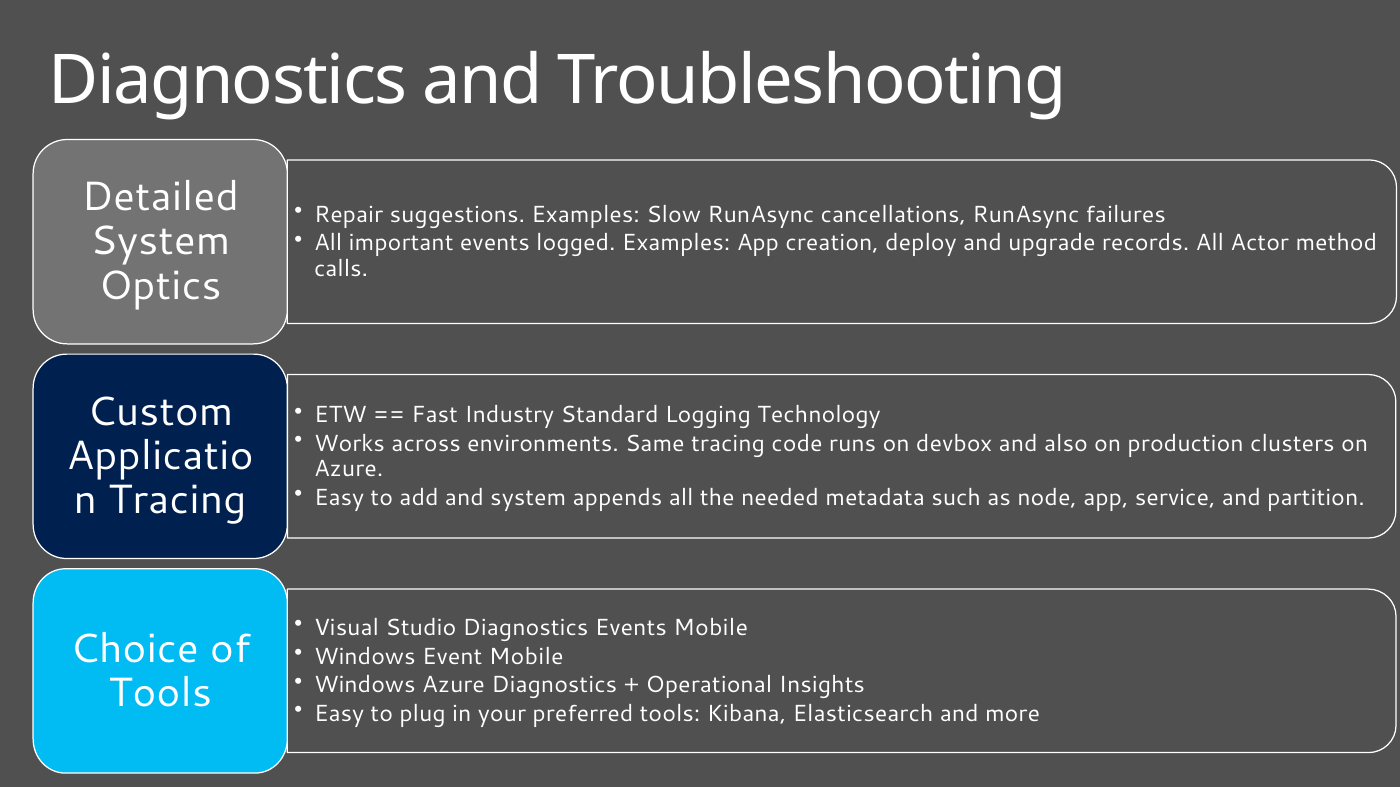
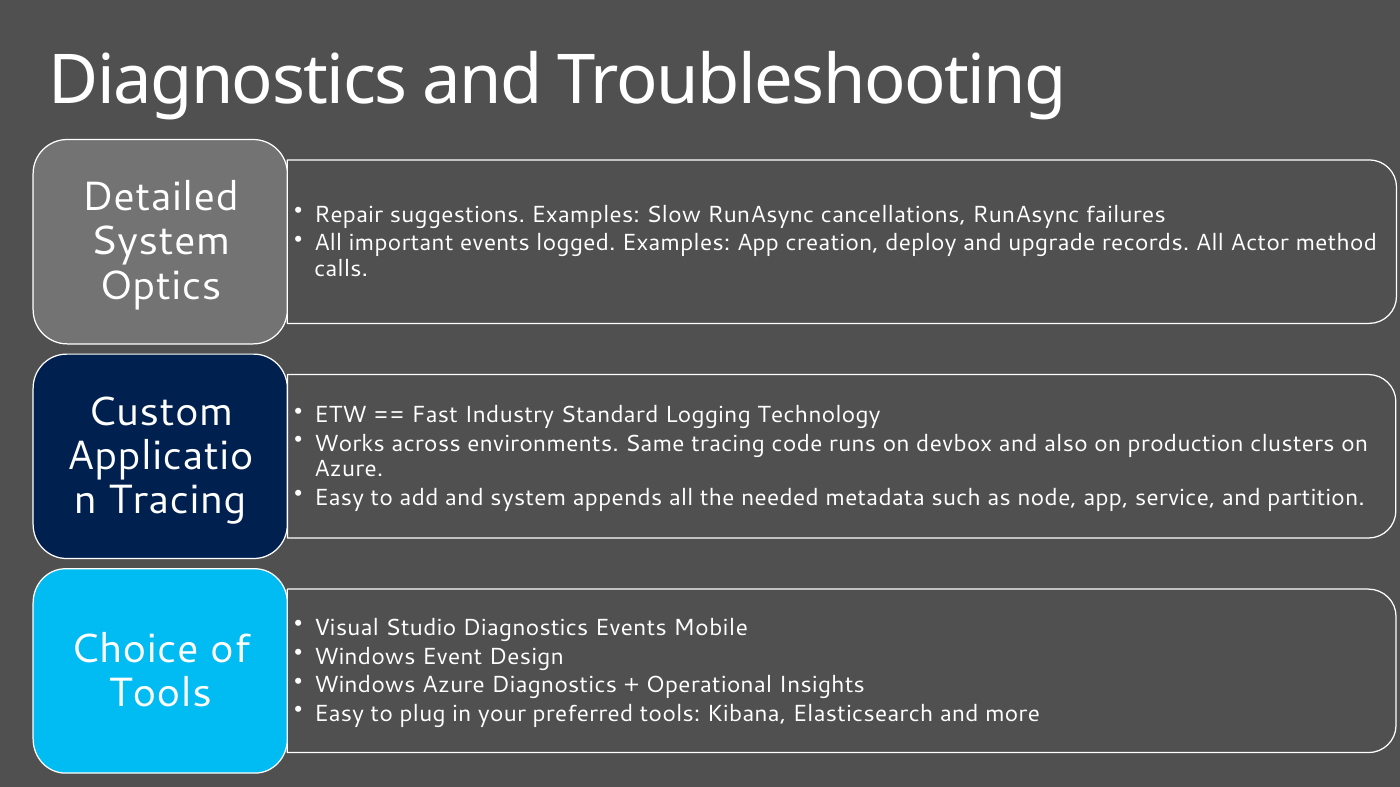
Event Mobile: Mobile -> Design (526, 657)
